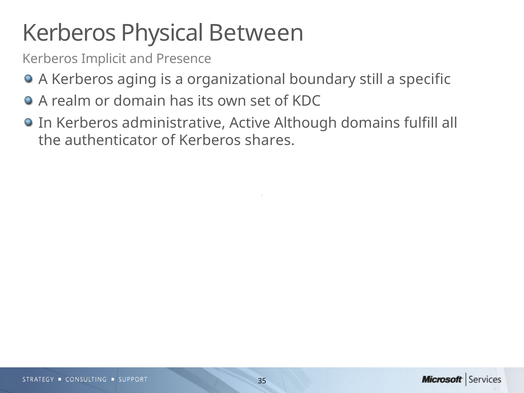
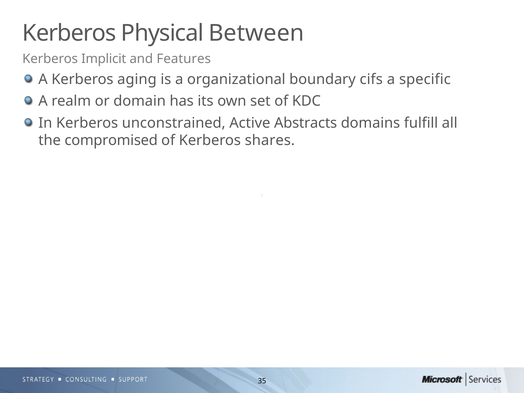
Presence: Presence -> Features (184, 59)
still: still -> cifs (371, 79)
administrative: administrative -> unconstrained (174, 123)
Although: Although -> Abstracts (306, 123)
authenticator: authenticator -> compromised (111, 140)
